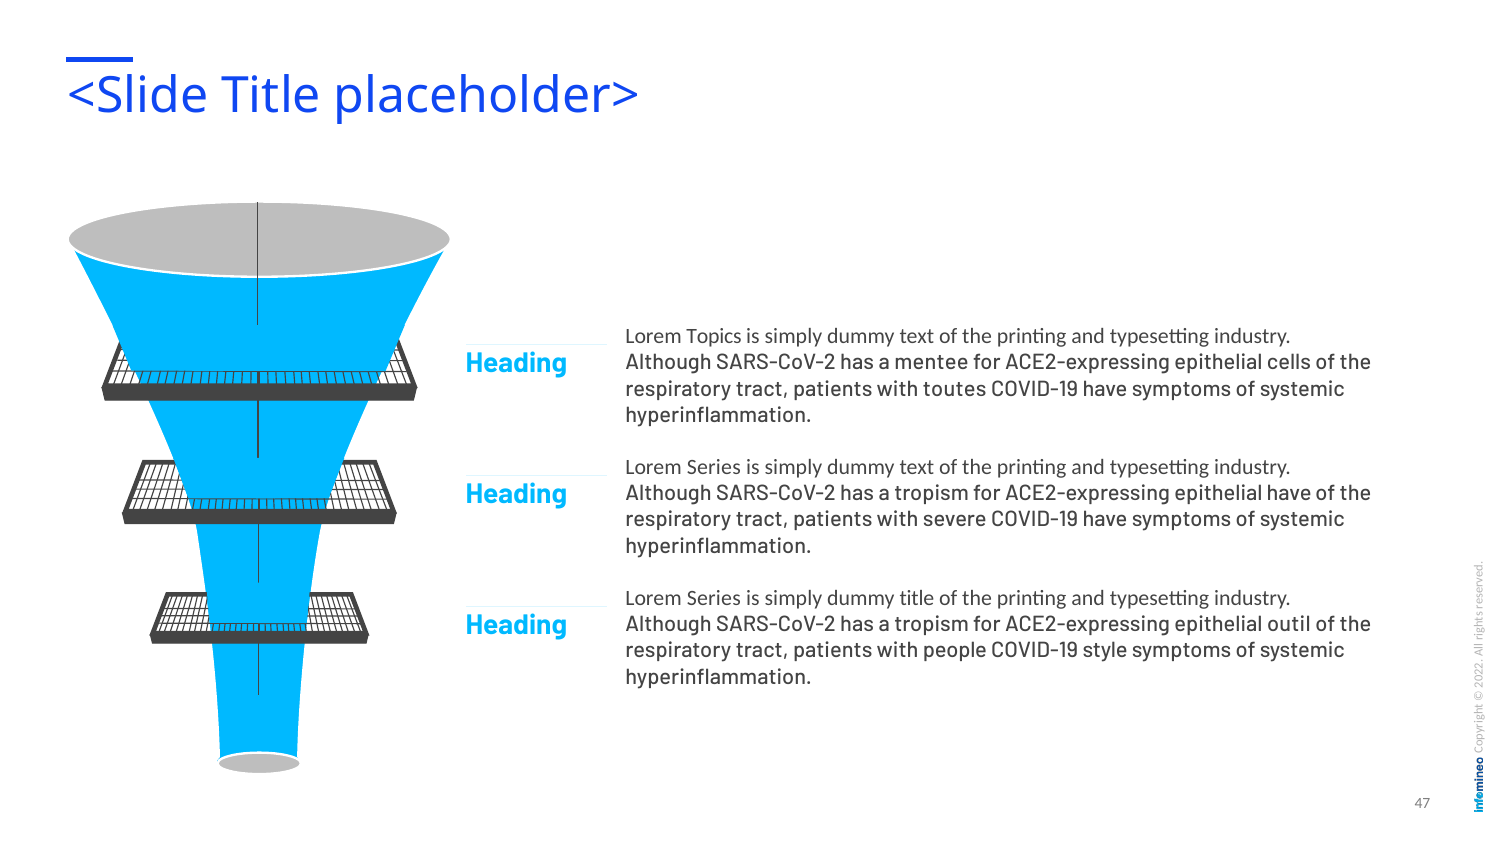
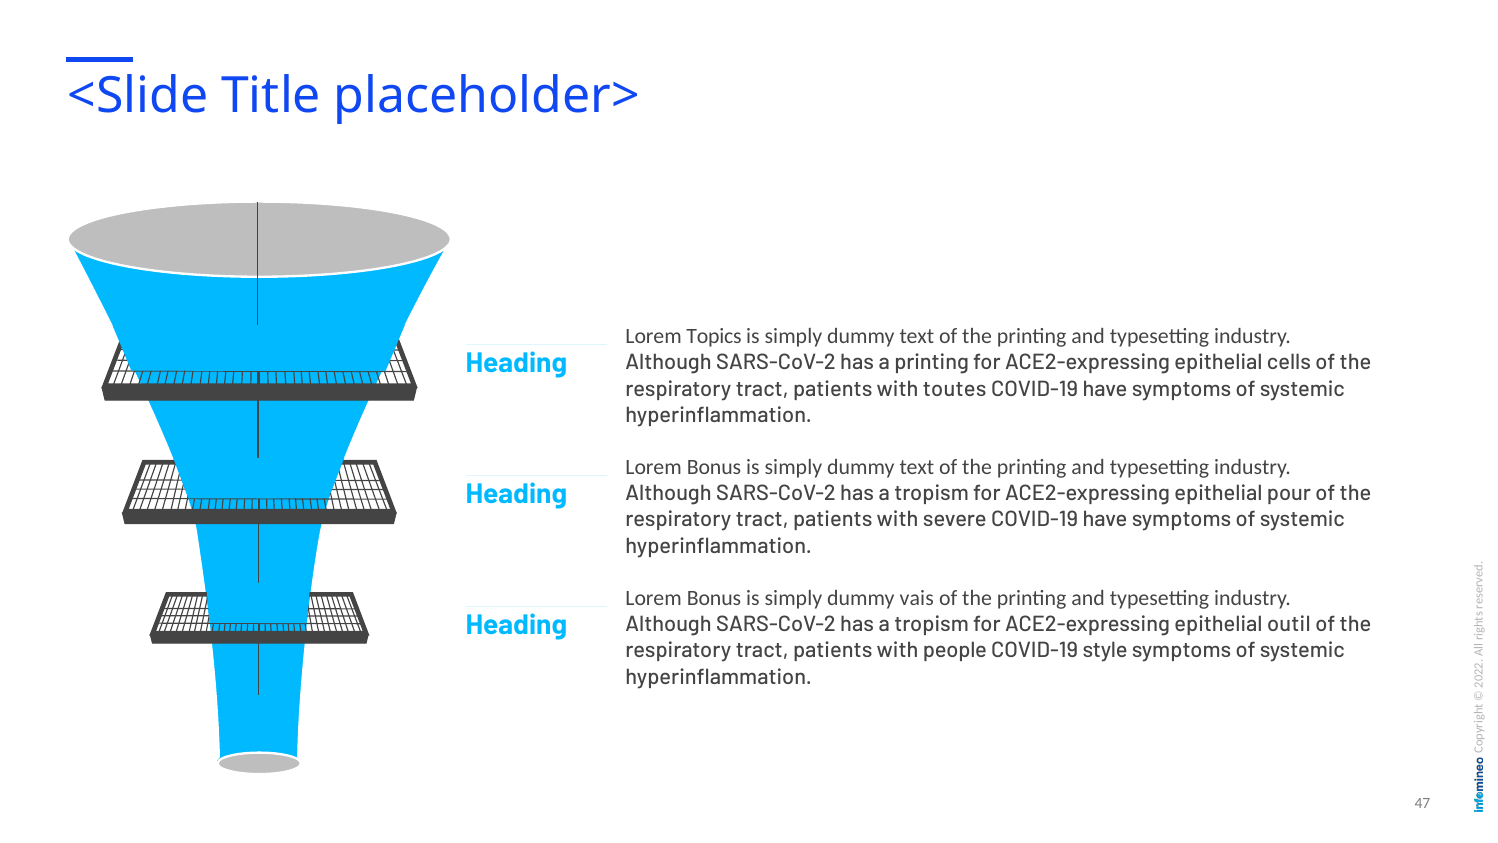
a mentee: mentee -> printing (932, 362)
Series: Series -> Bonus (714, 467)
epithelial have: have -> pour (1289, 493)
Series: Series -> Bonus (714, 598)
dummy title: title -> vais (917, 598)
